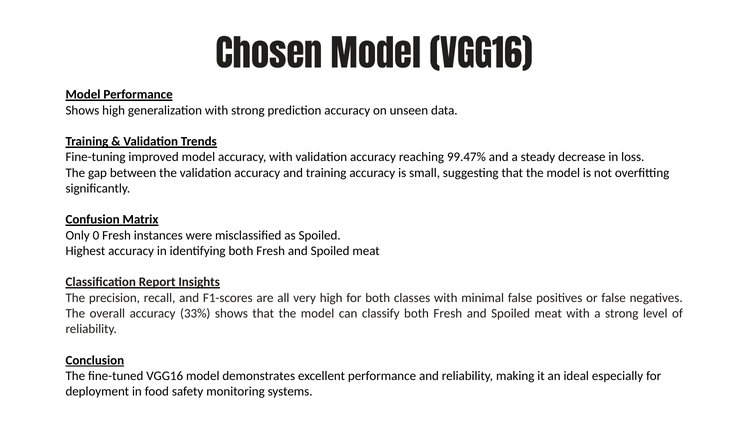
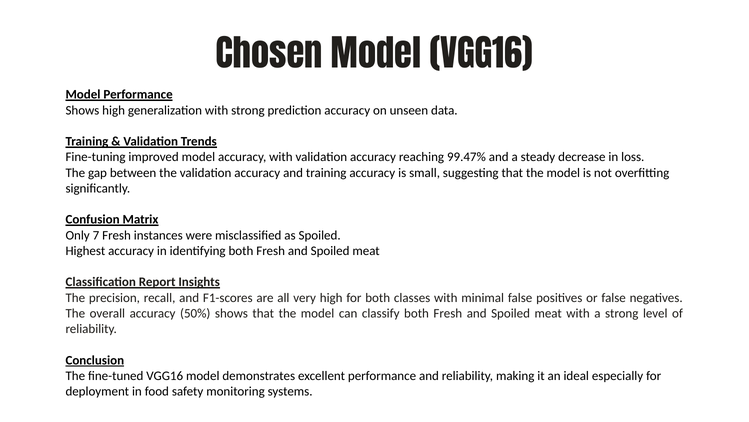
0: 0 -> 7 (96, 235)
33%: 33% -> 50% (195, 313)
